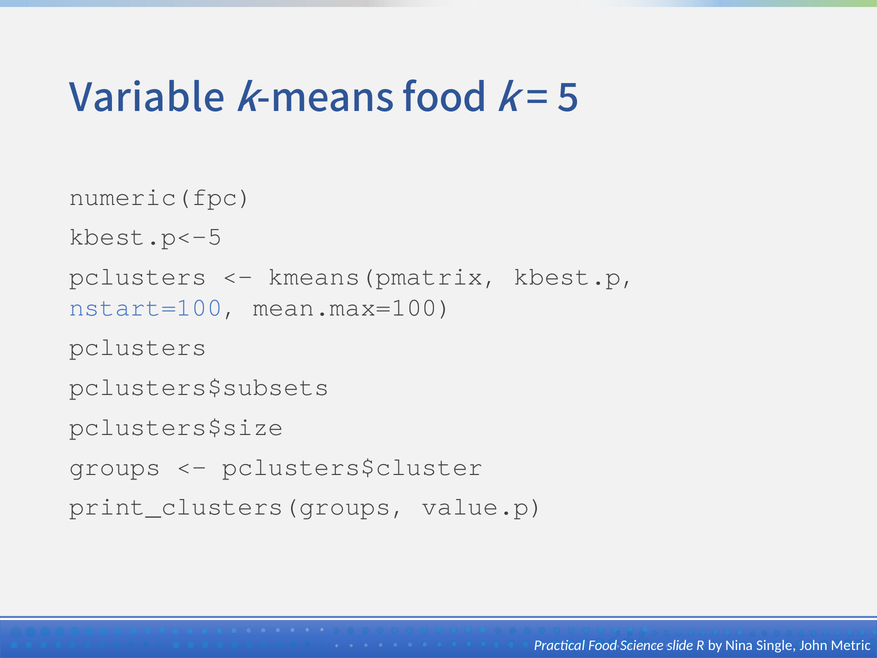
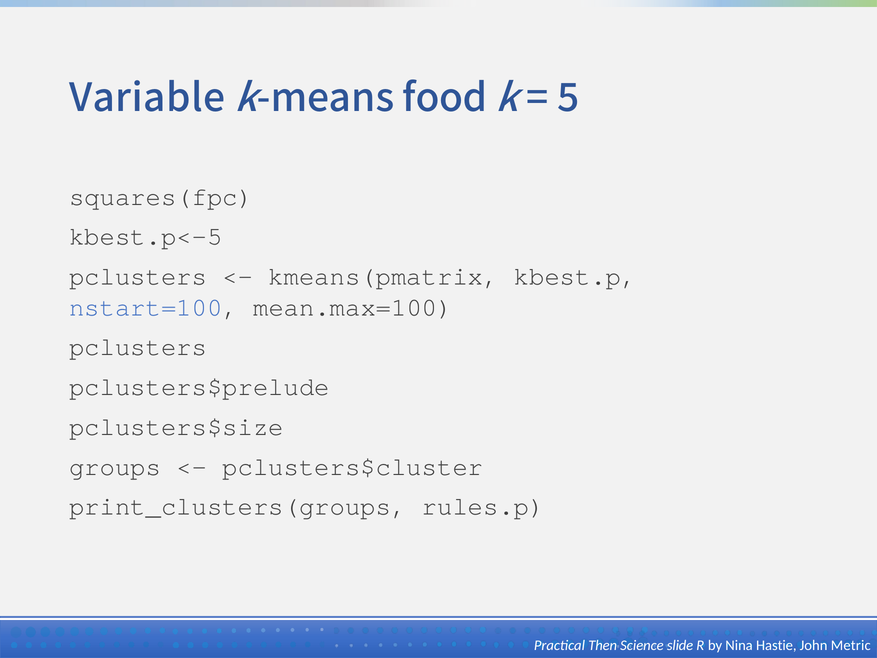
numeric(fpc: numeric(fpc -> squares(fpc (161, 197)
pclusters$subsets: pclusters$subsets -> pclusters$prelude (199, 387)
value.p: value.p -> rules.p (483, 506)
Practical Food: Food -> Then (603, 645)
Single: Single -> Hastie (776, 645)
